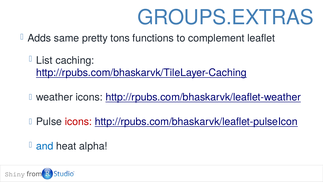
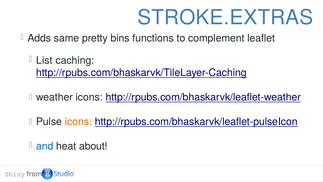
GROUPS.EXTRAS: GROUPS.EXTRAS -> STROKE.EXTRAS (225, 17)
tons: tons -> bins (120, 38)
icons colour: red -> orange (78, 122)
alpha: alpha -> about (93, 146)
